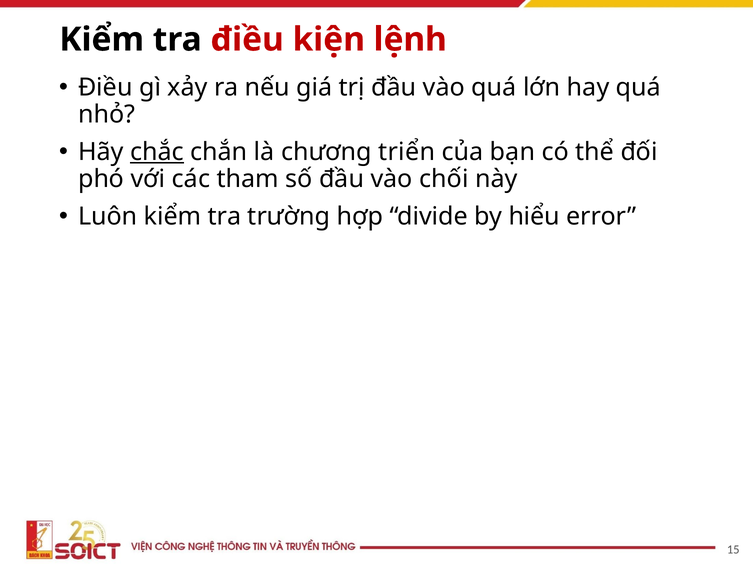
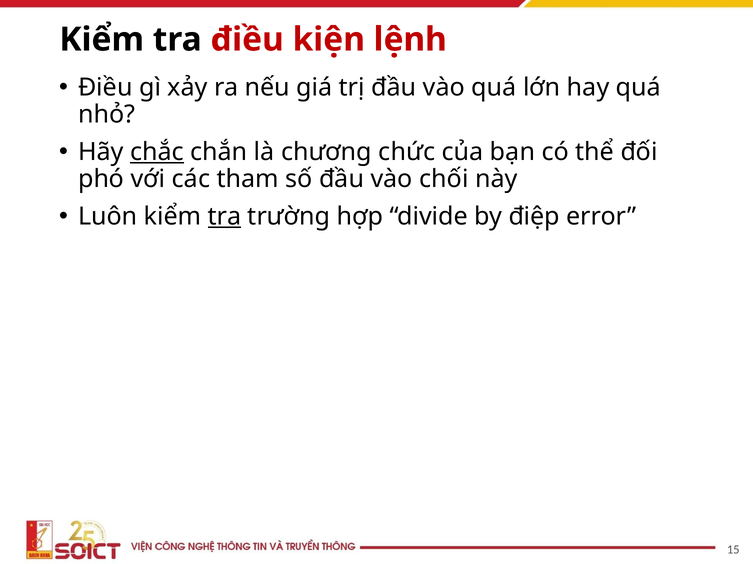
triển: triển -> chức (407, 152)
tra underline: none -> present (225, 217)
hiểu: hiểu -> điệp (534, 217)
